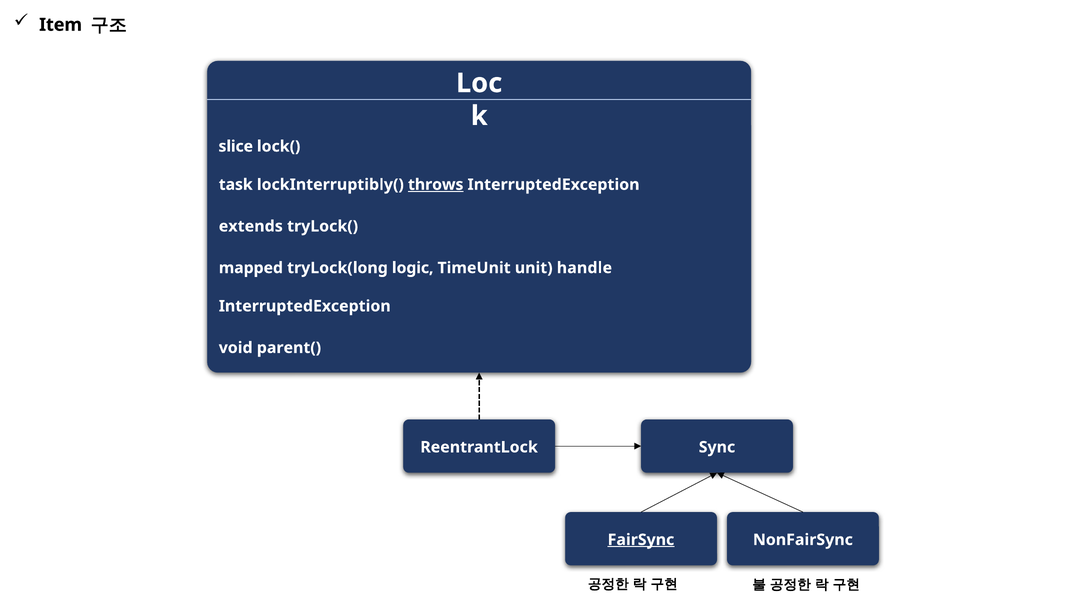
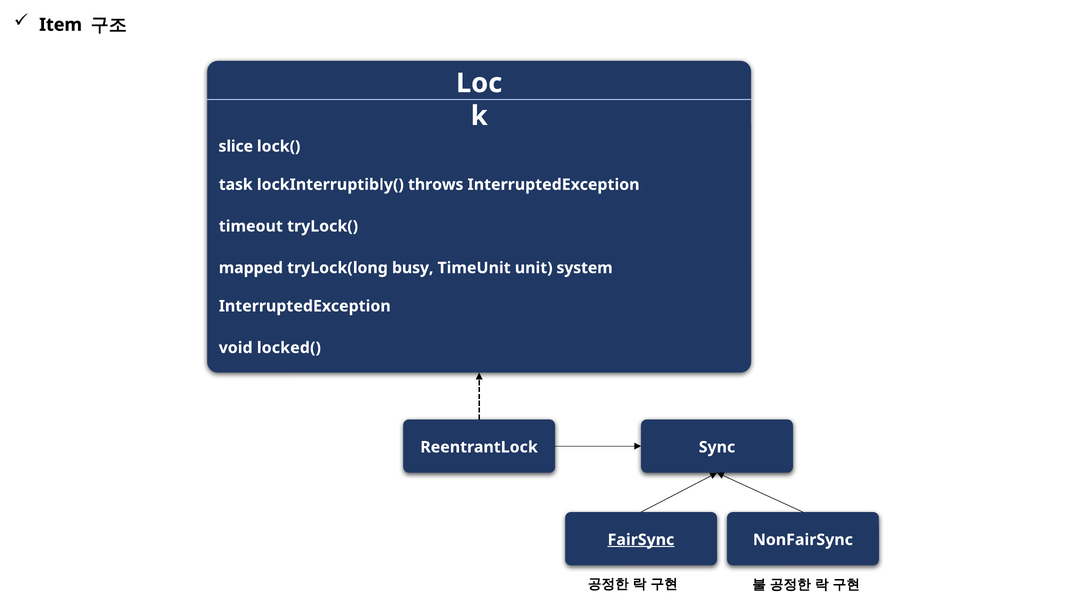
throws underline: present -> none (436, 185)
extends: extends -> timeout (251, 226)
logic: logic -> busy (413, 268)
handle: handle -> system (585, 268)
parent(: parent( -> locked( (289, 348)
